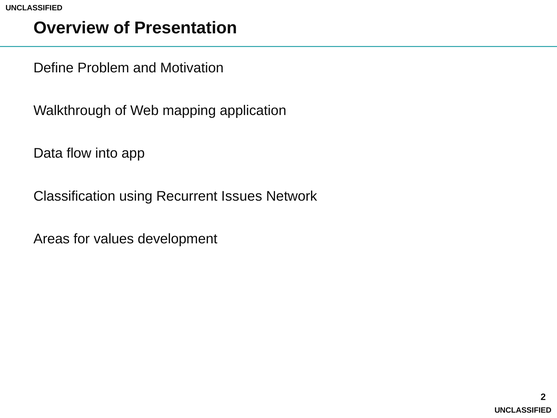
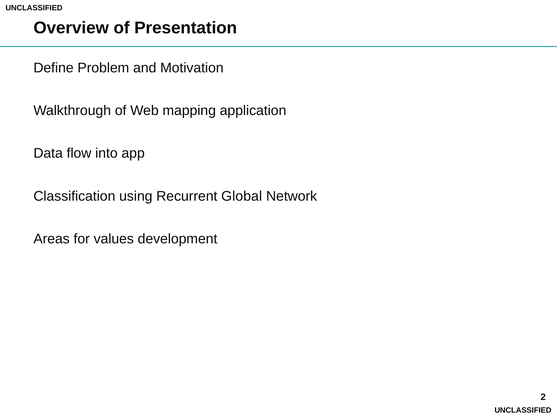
Issues: Issues -> Global (242, 196)
